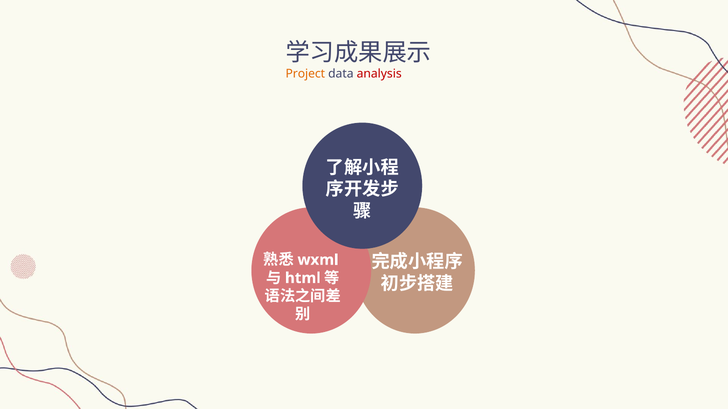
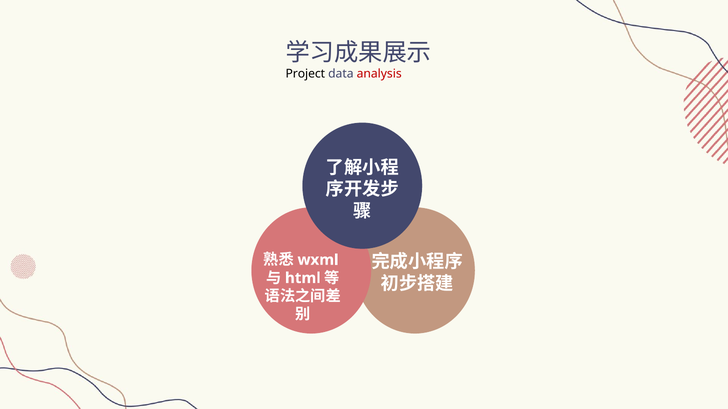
Project colour: orange -> black (305, 74)
